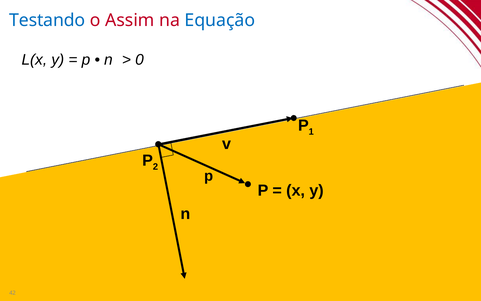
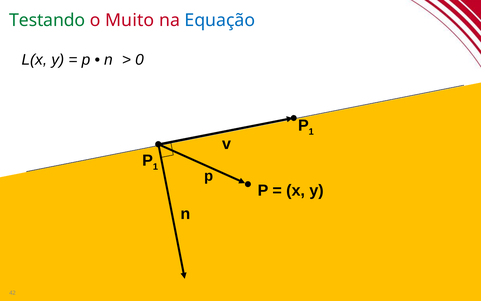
Testando colour: blue -> green (47, 20)
Assim: Assim -> Muito (130, 20)
2: 2 -> 1 (155, 167)
